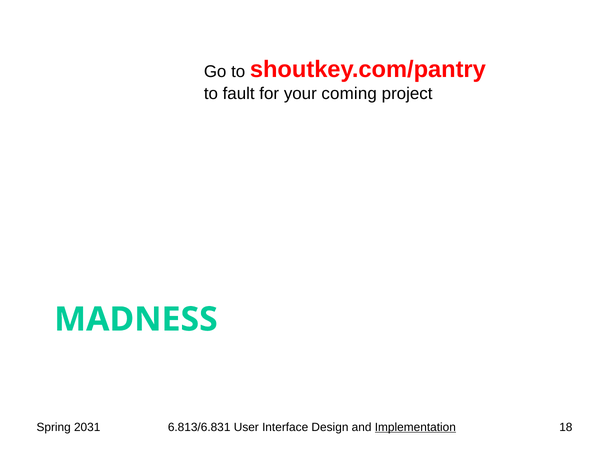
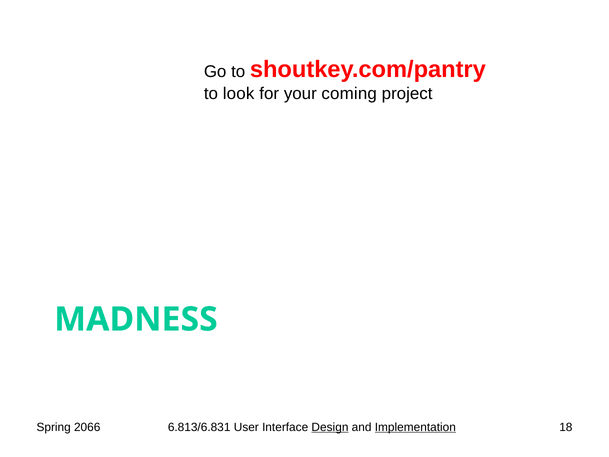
fault: fault -> look (239, 94)
2031: 2031 -> 2066 (87, 427)
Design underline: none -> present (330, 427)
